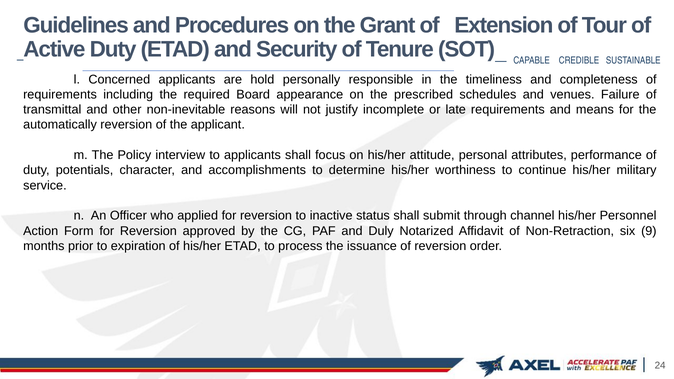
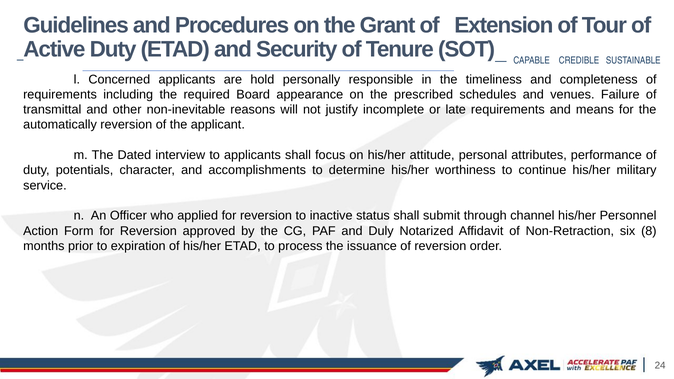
Policy: Policy -> Dated (134, 155)
9: 9 -> 8 (649, 231)
